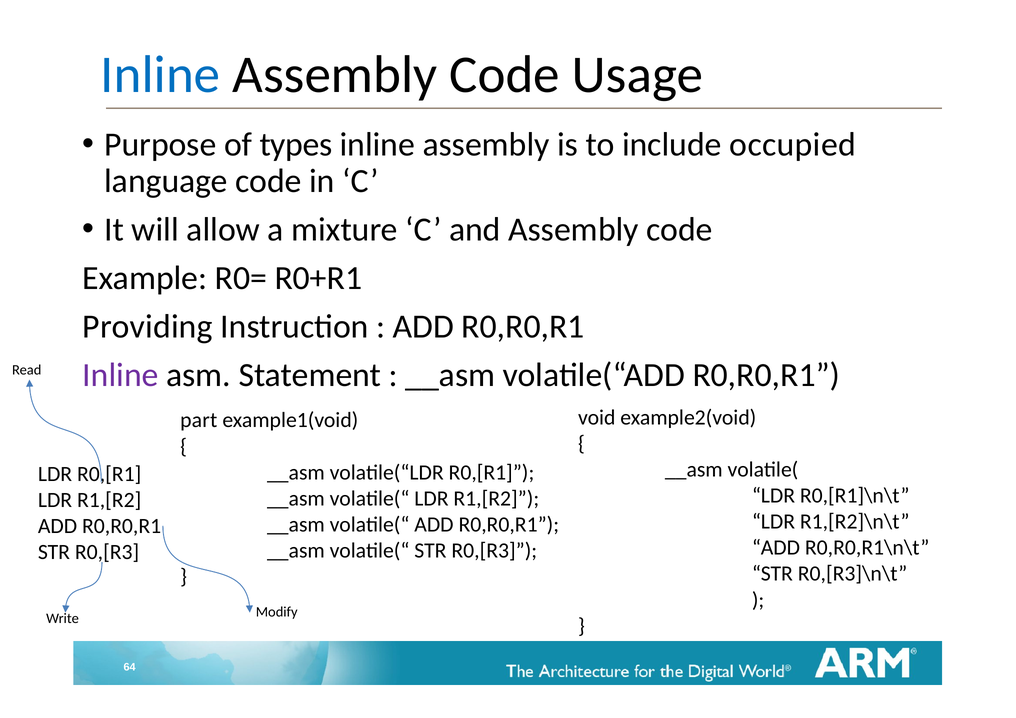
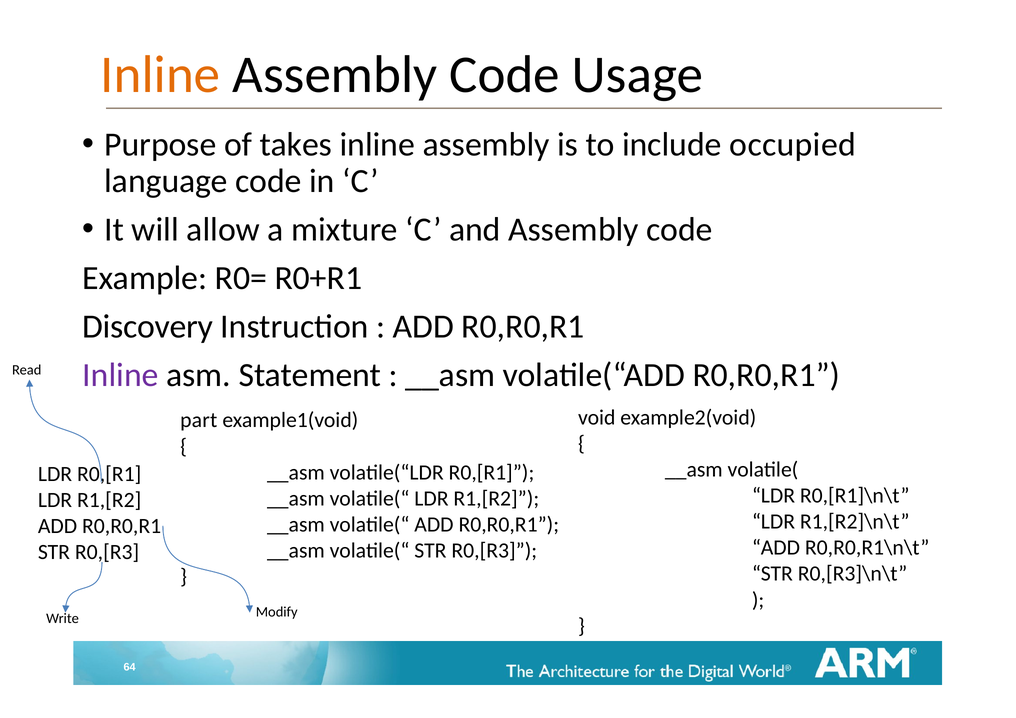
Inline colour: blue -> orange (160, 75)
types: types -> takes (296, 144)
Providing: Providing -> Discovery (148, 327)
